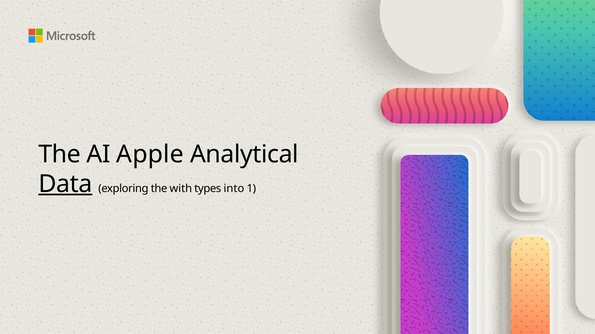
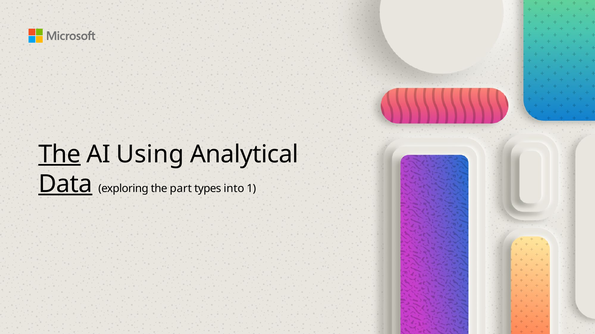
The underline: none -> present (60, 154)
Apple: Apple -> Using (150, 154)
with: with -> part (181, 189)
